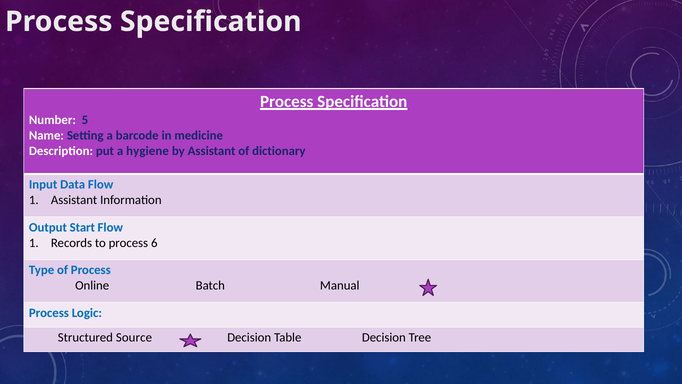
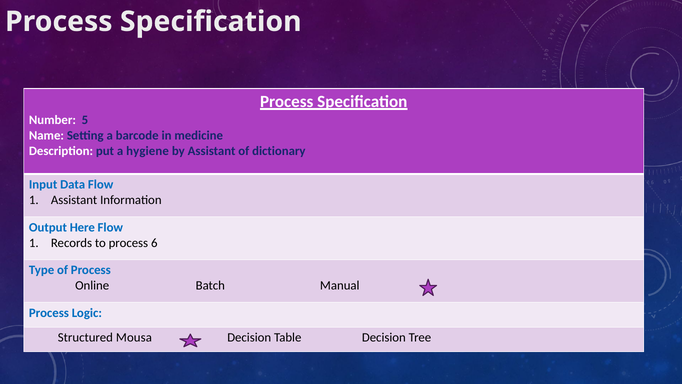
Start: Start -> Here (82, 227)
Source: Source -> Mousa (134, 337)
